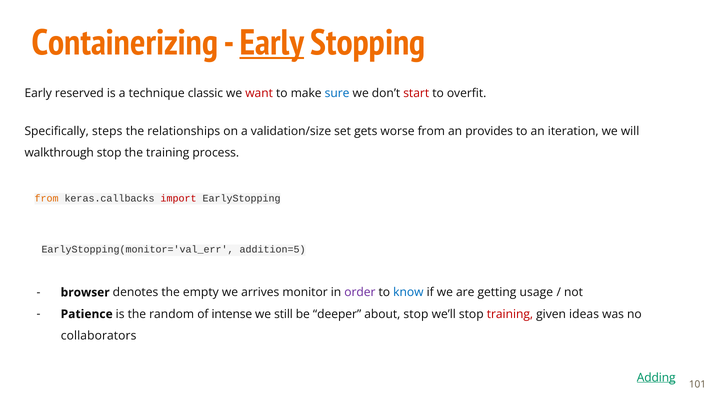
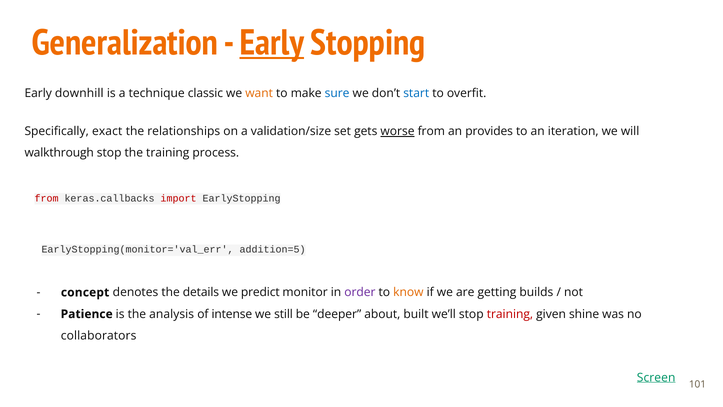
Containerizing: Containerizing -> Generalization (125, 43)
reserved: reserved -> downhill (79, 93)
want colour: red -> orange (259, 93)
start colour: red -> blue (416, 93)
steps: steps -> exact (107, 131)
worse underline: none -> present (398, 131)
from colour: orange -> red (47, 198)
browser: browser -> concept (85, 292)
empty: empty -> details (201, 292)
arrives: arrives -> predict (260, 292)
know colour: blue -> orange (408, 292)
usage: usage -> builds (536, 292)
random: random -> analysis (172, 314)
about stop: stop -> built (416, 314)
ideas: ideas -> shine (584, 314)
Adding: Adding -> Screen (656, 377)
